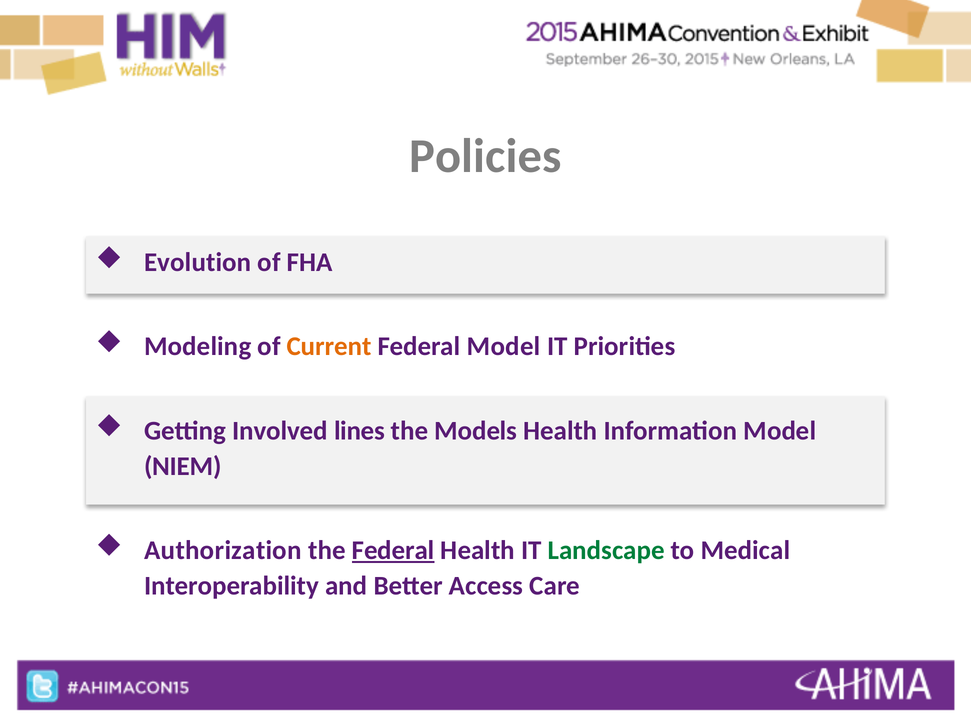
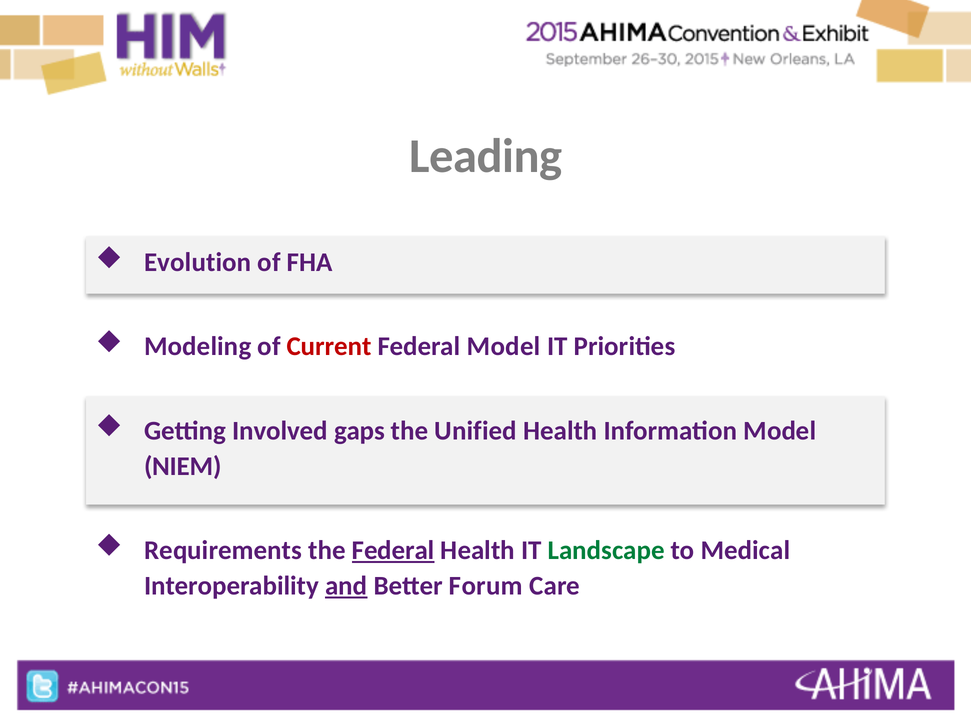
Policies: Policies -> Leading (486, 156)
Current colour: orange -> red (329, 347)
lines: lines -> gaps (359, 431)
Models: Models -> Unified (476, 431)
Authorization: Authorization -> Requirements (223, 551)
and underline: none -> present (346, 586)
Access: Access -> Forum (486, 586)
